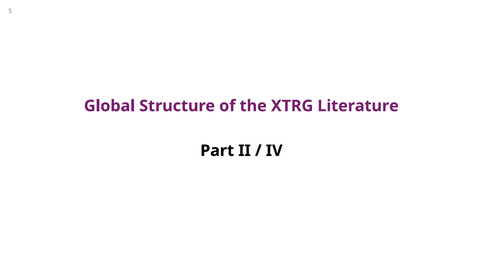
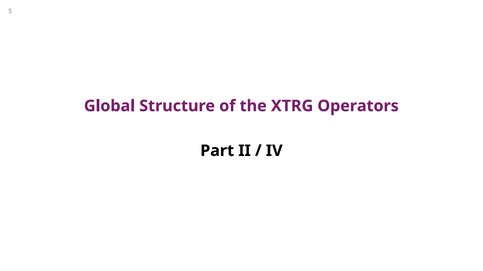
Literature: Literature -> Operators (358, 106)
